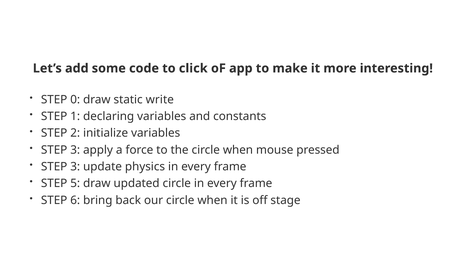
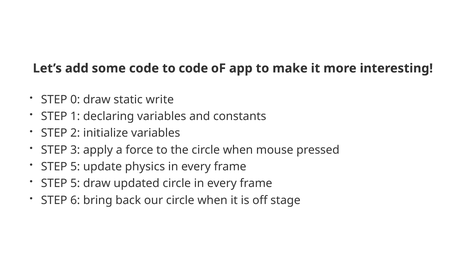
to click: click -> code (193, 68)
3: 3 -> 5 (75, 167)
